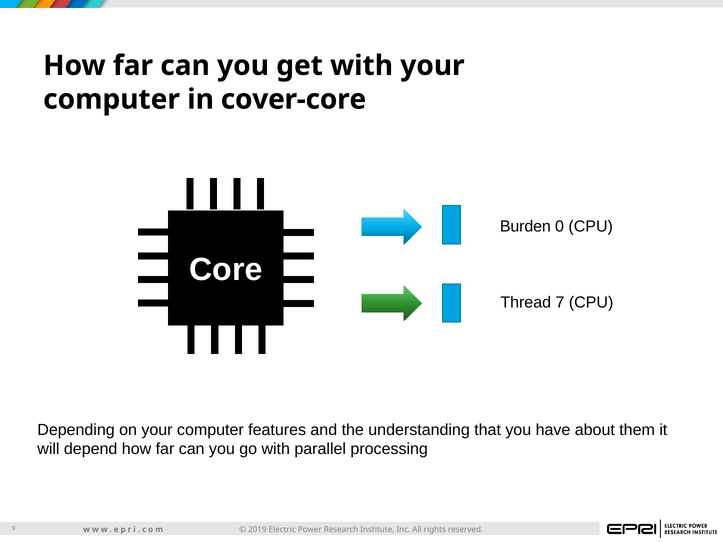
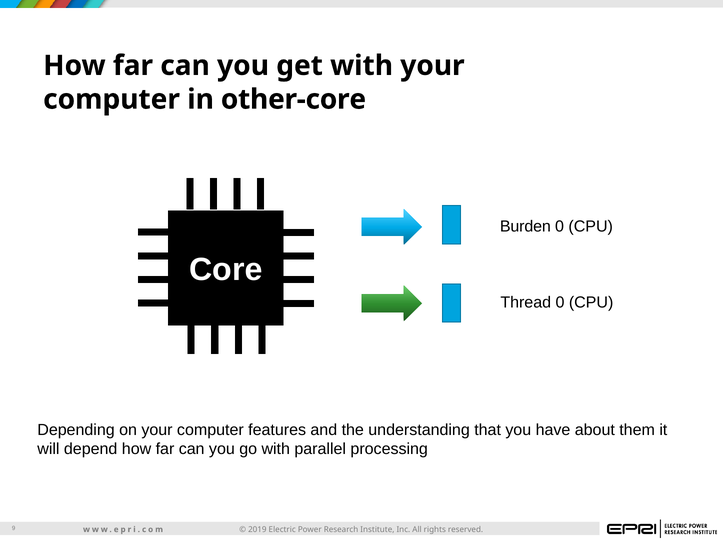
cover-core: cover-core -> other-core (293, 99)
Thread 7: 7 -> 0 (560, 303)
